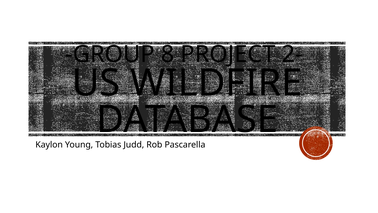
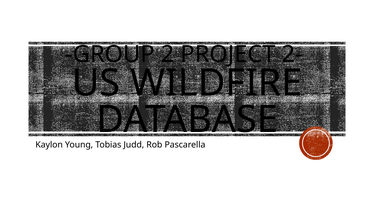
8: 8 -> 2 (168, 54)
